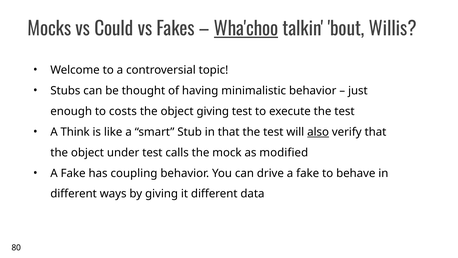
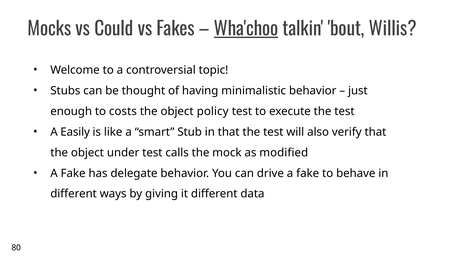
object giving: giving -> policy (213, 111)
Think: Think -> Easily (75, 132)
also underline: present -> none (318, 132)
coupling: coupling -> delegate (134, 173)
